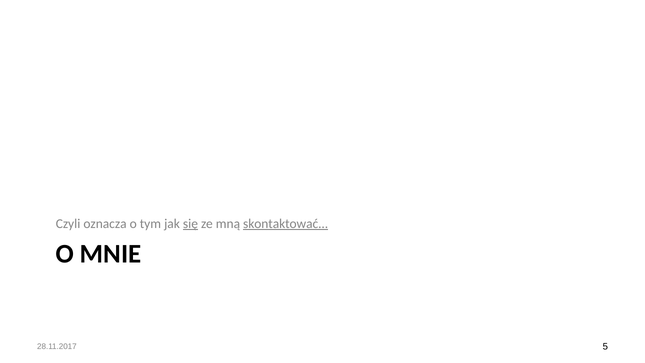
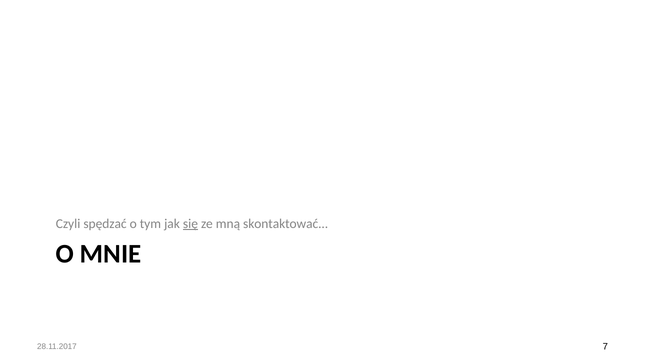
oznacza: oznacza -> spędzać (105, 224)
skontaktować underline: present -> none (286, 224)
5: 5 -> 7 (605, 347)
